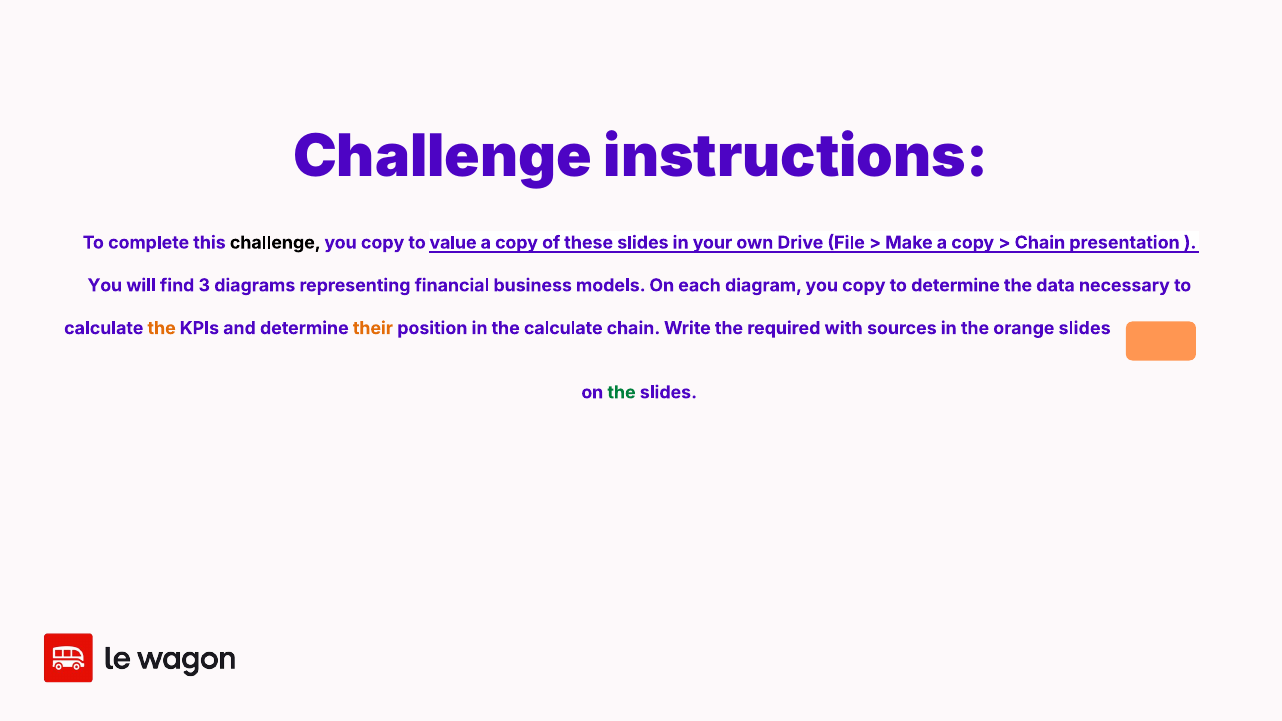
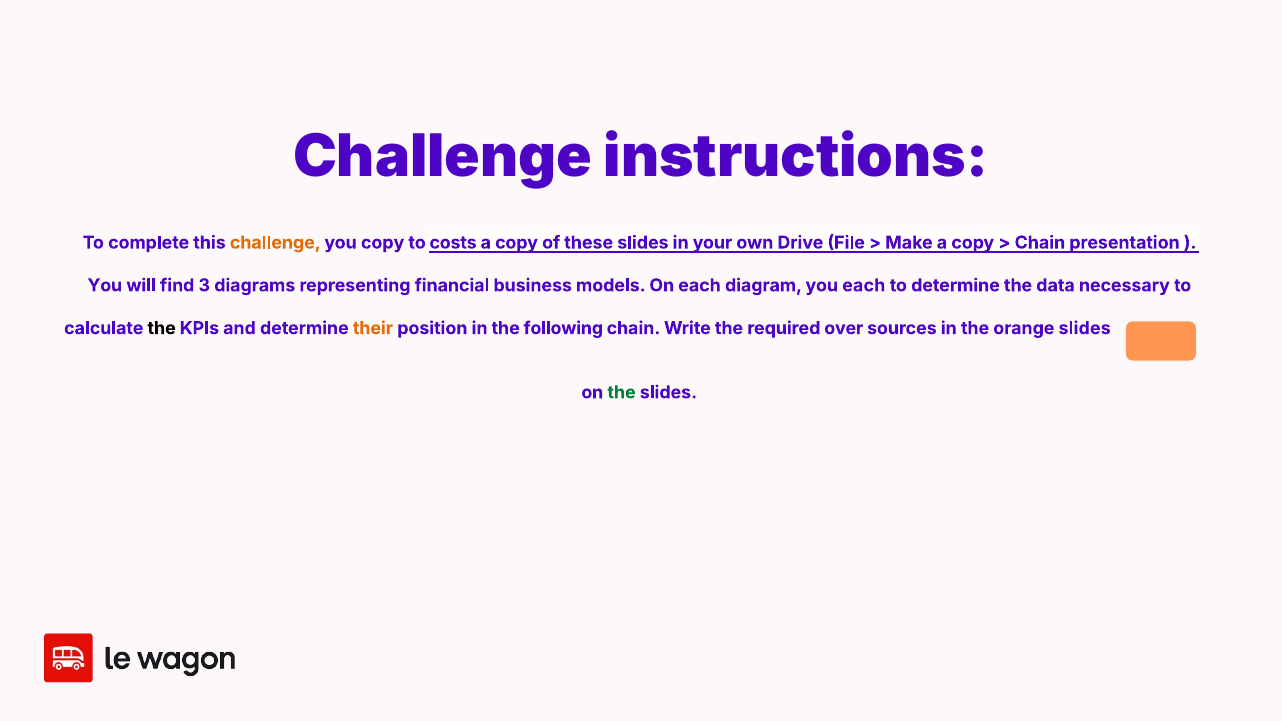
challenge colour: black -> orange (275, 243)
value: value -> costs (453, 243)
diagram you copy: copy -> each (864, 285)
the colour: orange -> black (162, 328)
the calculate: calculate -> following (563, 328)
with: with -> over (844, 328)
